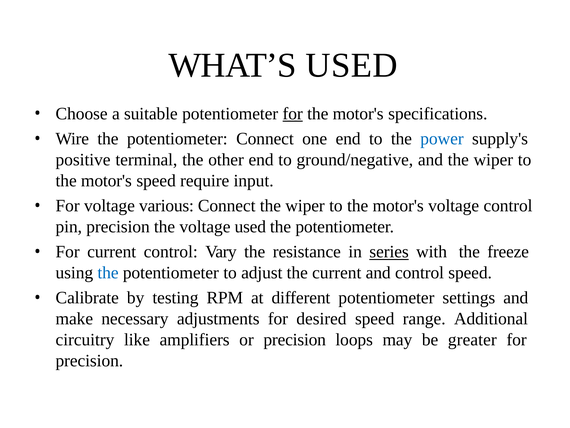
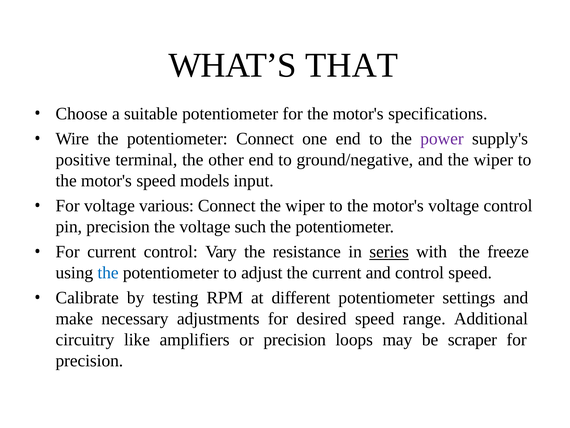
WHAT’S USED: USED -> THAT (352, 65)
for underline: present -> none (293, 114)
power colour: blue -> purple (442, 139)
require: require -> models (205, 181)
voltage used: used -> such (250, 226)
greater: greater -> scraper (472, 339)
